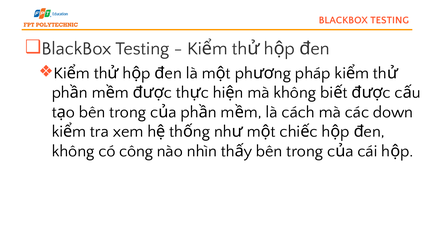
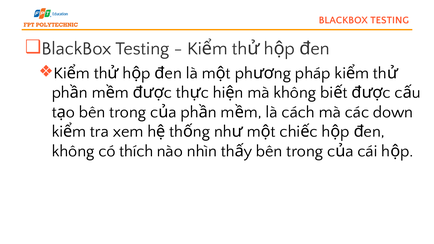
công: công -> thích (136, 151)
